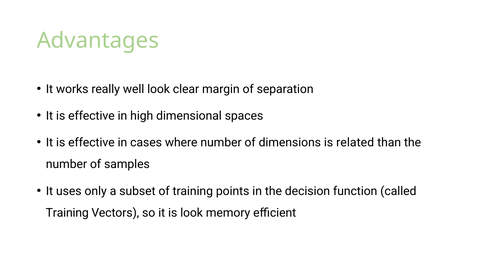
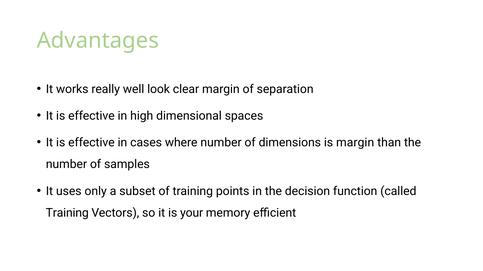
is related: related -> margin (355, 143)
is look: look -> your (192, 213)
